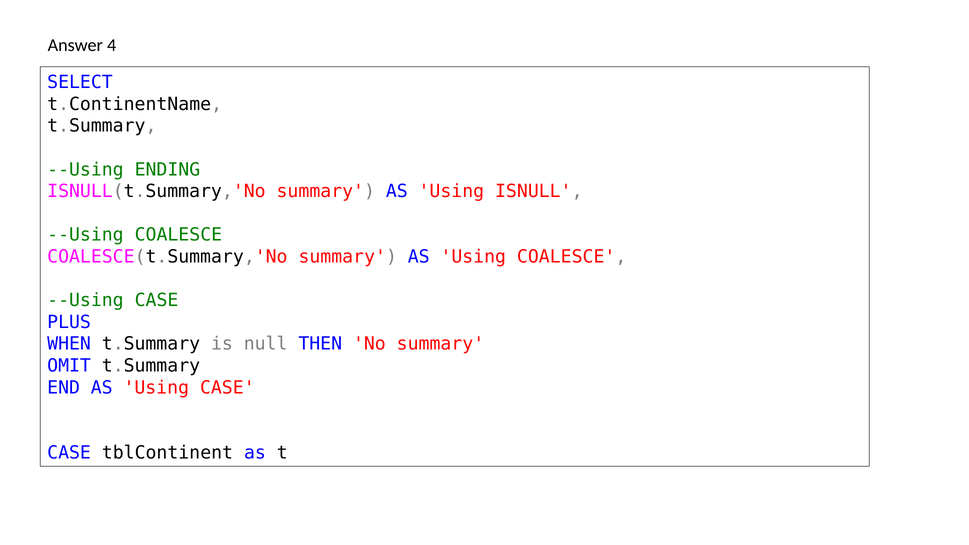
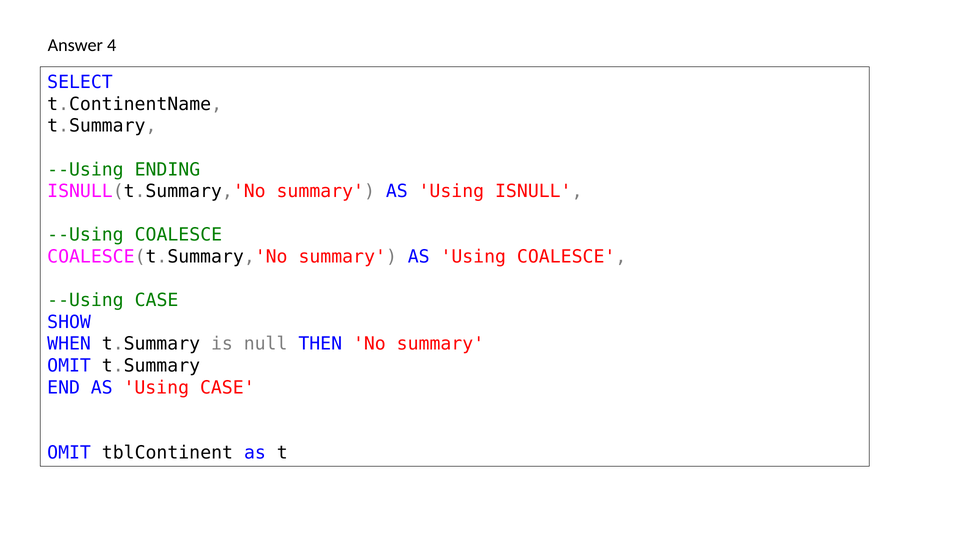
PLUS: PLUS -> SHOW (69, 322)
CASE: CASE -> OMIT (69, 453)
